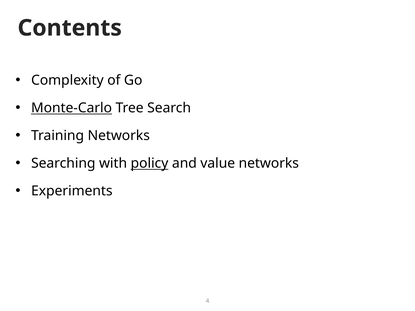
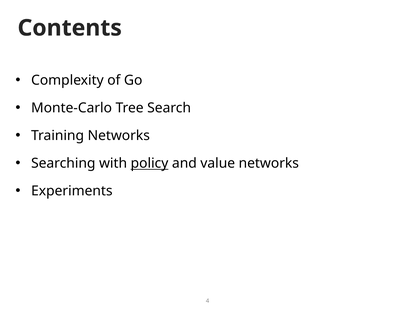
Monte-Carlo underline: present -> none (72, 108)
